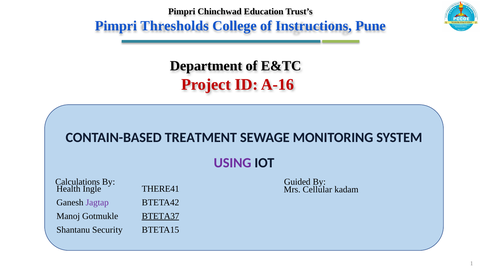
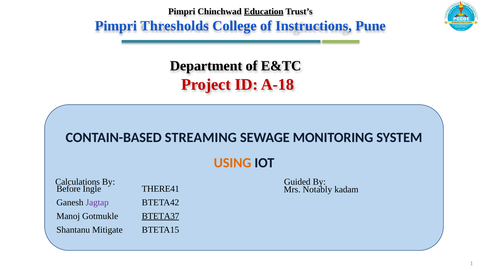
Education underline: none -> present (264, 11)
A-16: A-16 -> A-18 (277, 84)
TREATMENT: TREATMENT -> STREAMING (201, 137)
USING colour: purple -> orange (233, 163)
Health: Health -> Before (68, 188)
Cellular: Cellular -> Notably (317, 189)
Security: Security -> Mitigate (107, 229)
